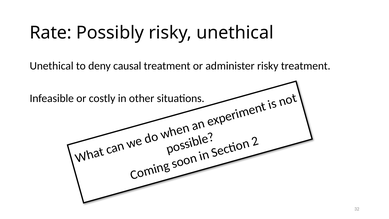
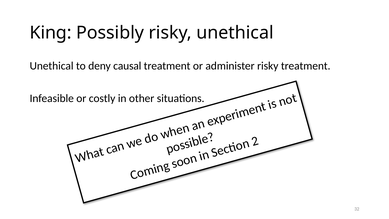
Rate: Rate -> King (51, 33)
